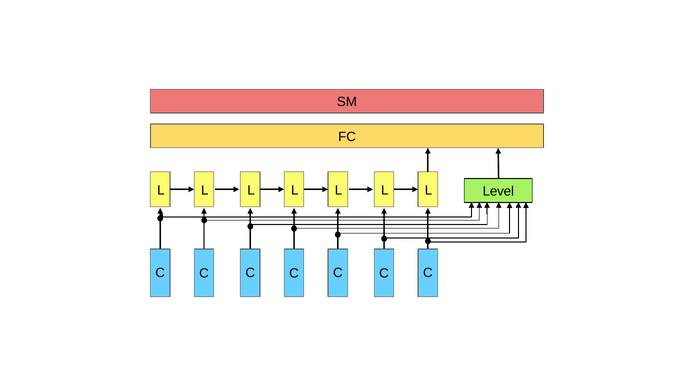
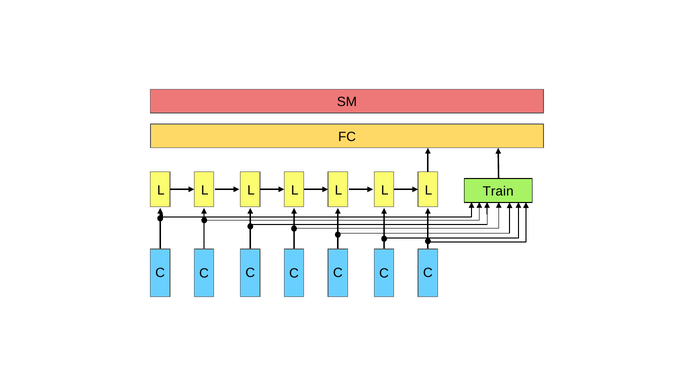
Level: Level -> Train (498, 191)
